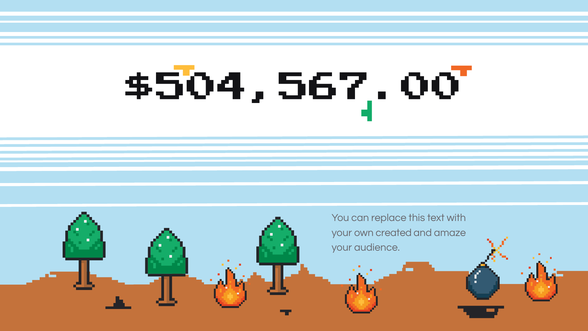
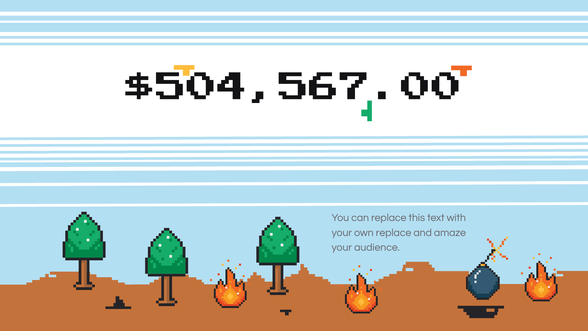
own created: created -> replace (394, 232)
